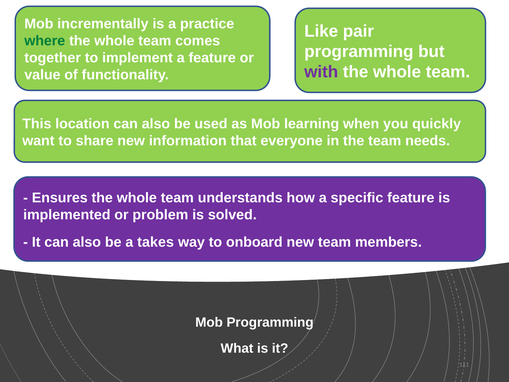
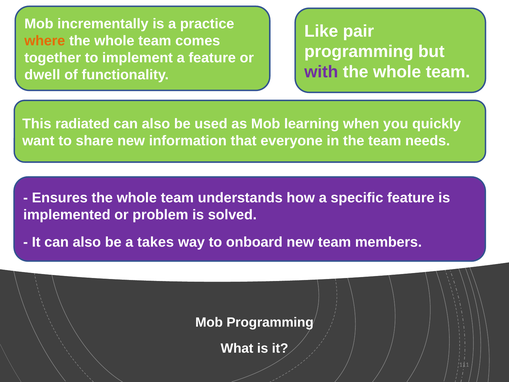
where colour: green -> orange (45, 41)
value: value -> dwell (42, 75)
location: location -> radiated (82, 124)
